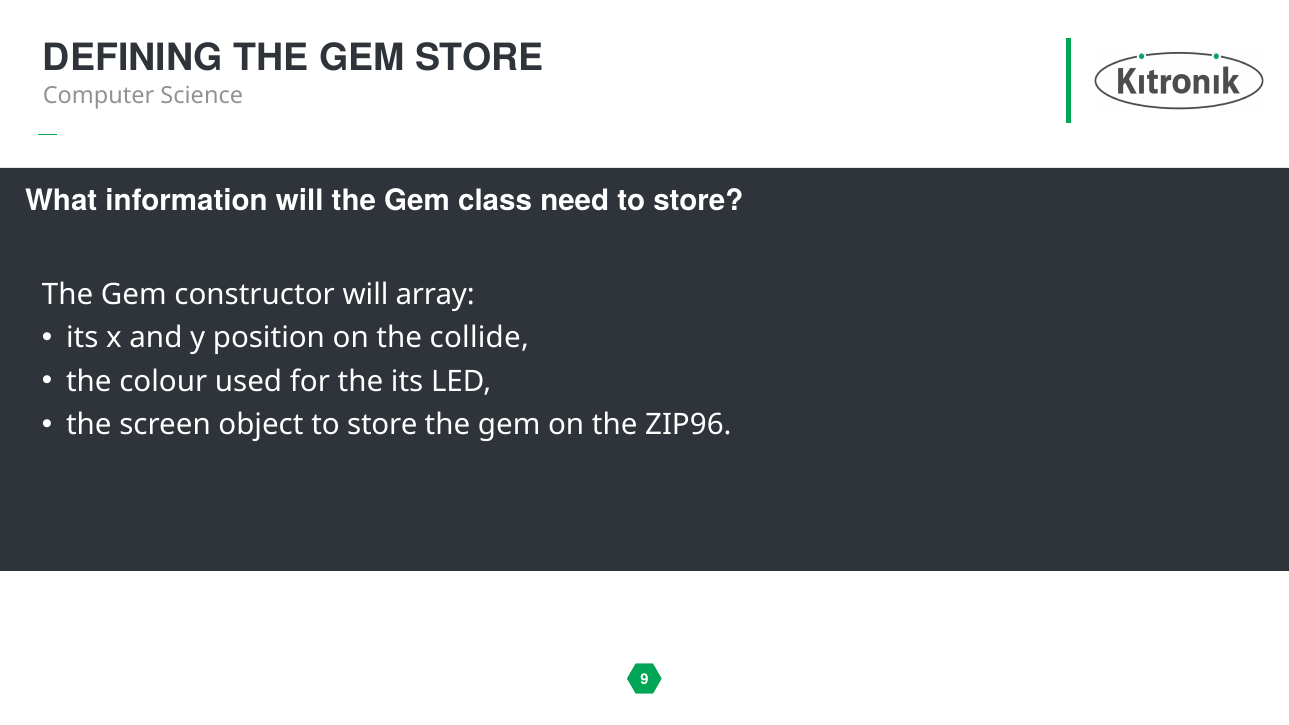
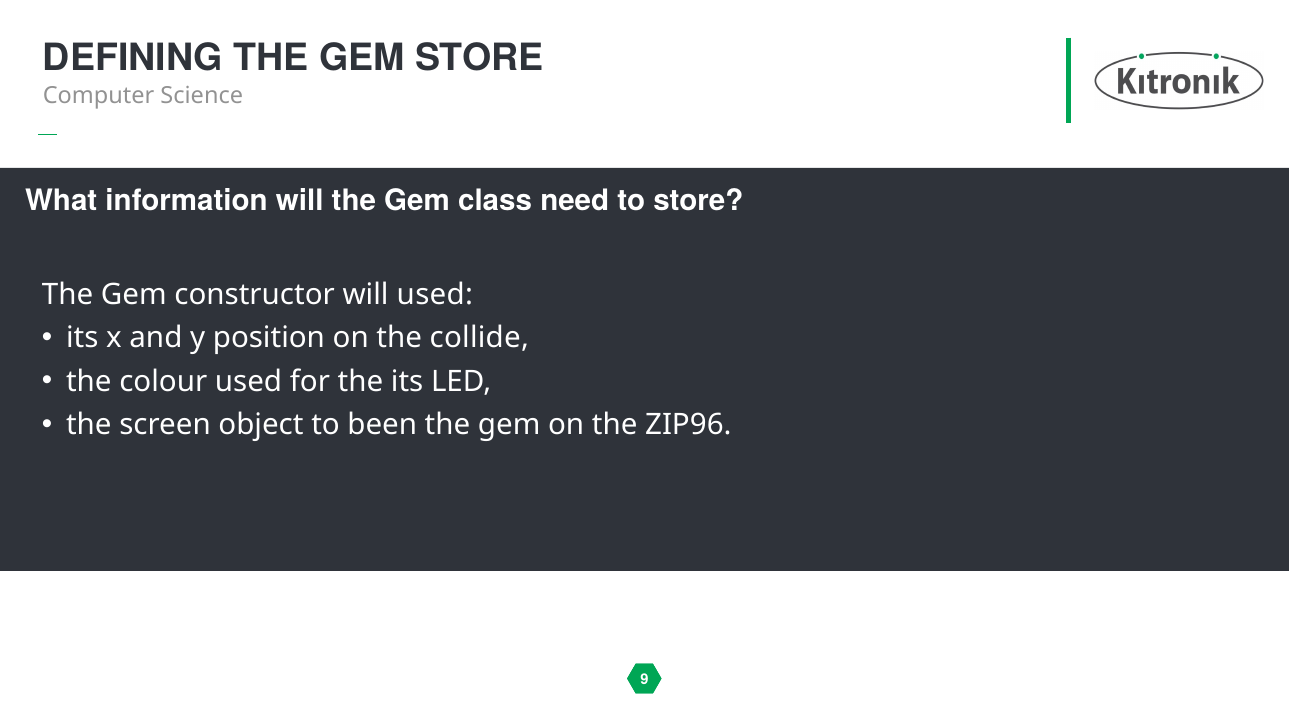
will array: array -> used (435, 295)
object to store: store -> been (382, 425)
